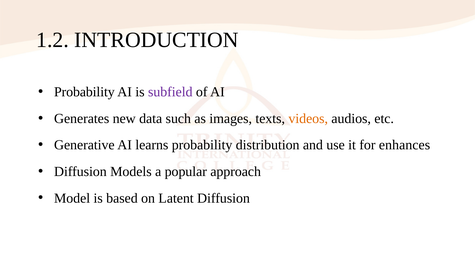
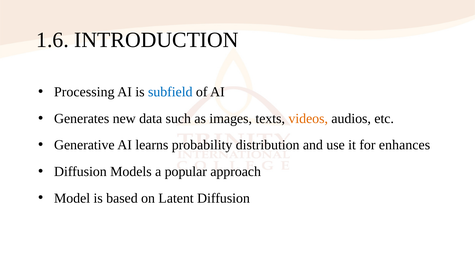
1.2: 1.2 -> 1.6 (53, 40)
Probability: Probability -> Processing (84, 92)
subfield colour: purple -> blue (170, 92)
